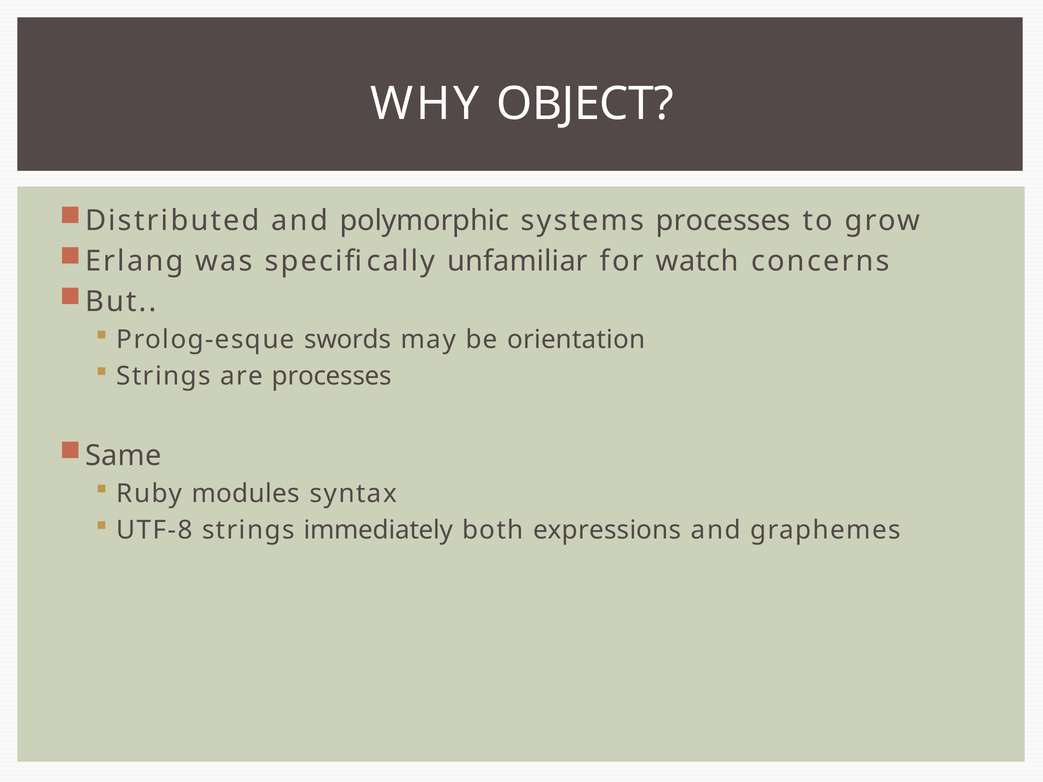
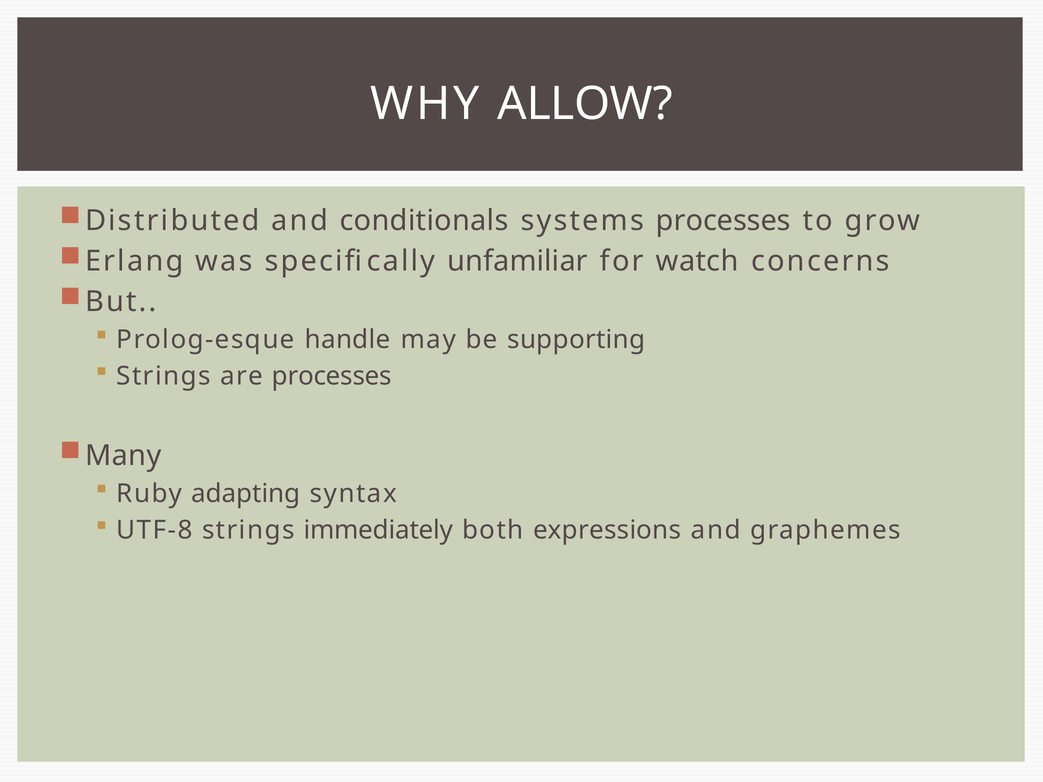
OBJECT: OBJECT -> ALLOW (585, 104)
polymorphic: polymorphic -> conditionals (424, 221)
swords: swords -> handle (348, 340)
orientation: orientation -> supporting (576, 340)
Same: Same -> Many (123, 456)
modules: modules -> adapting (246, 494)
